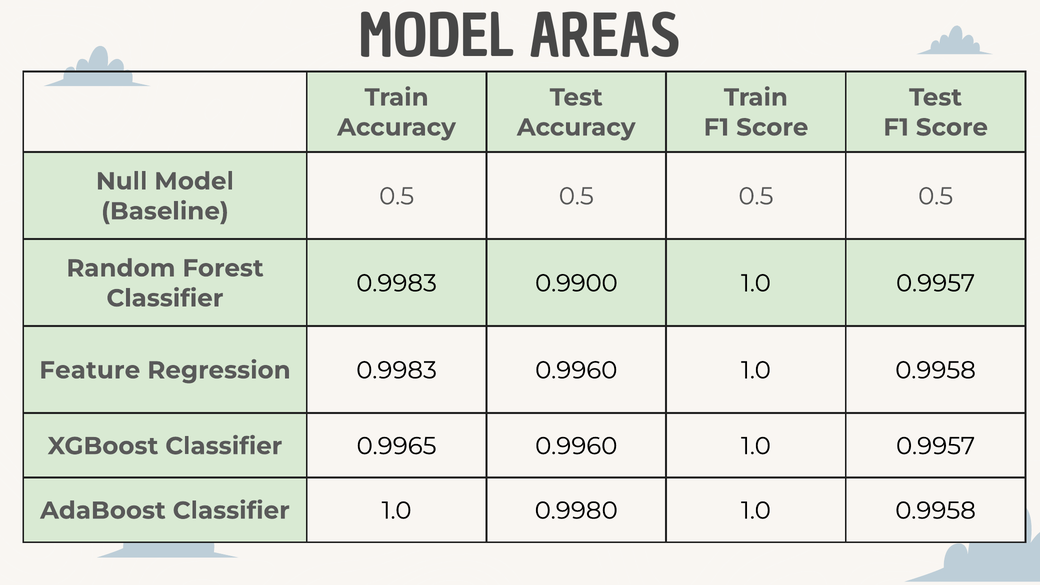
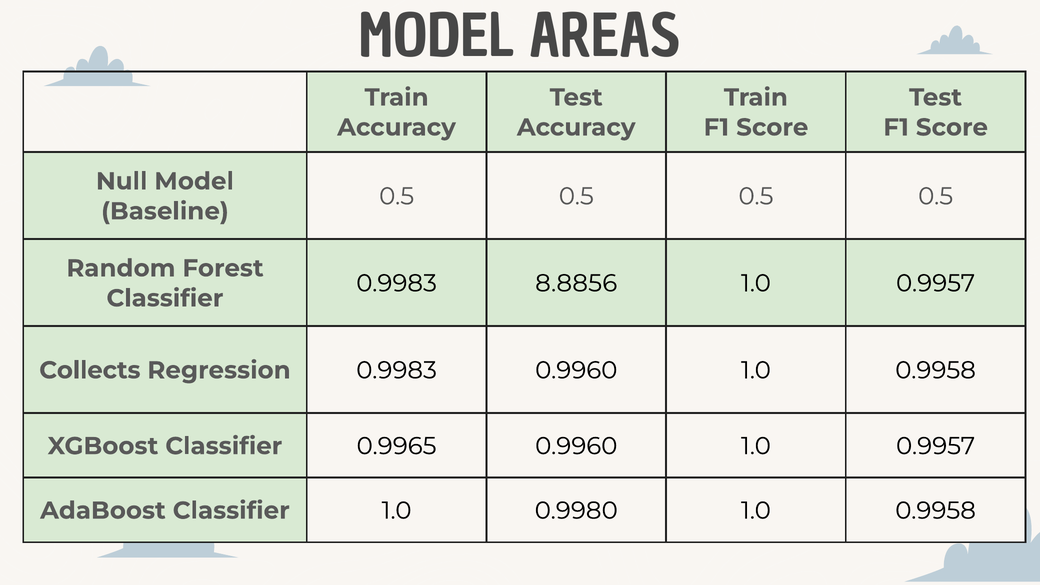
0.9900: 0.9900 -> 8.8856 (576, 283)
Feature: Feature -> Collects (90, 370)
